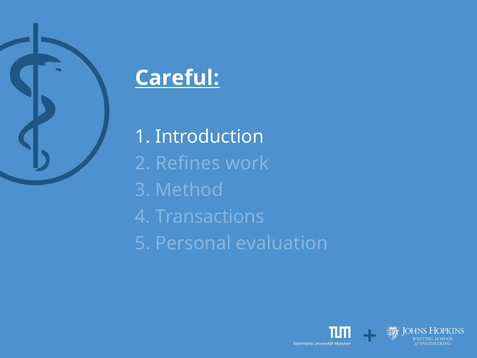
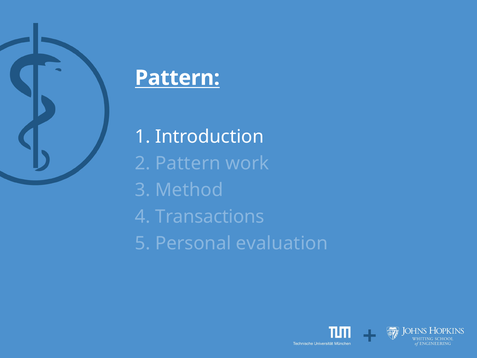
Careful: Careful -> Pattern (177, 78)
2 Refines: Refines -> Pattern (188, 163)
